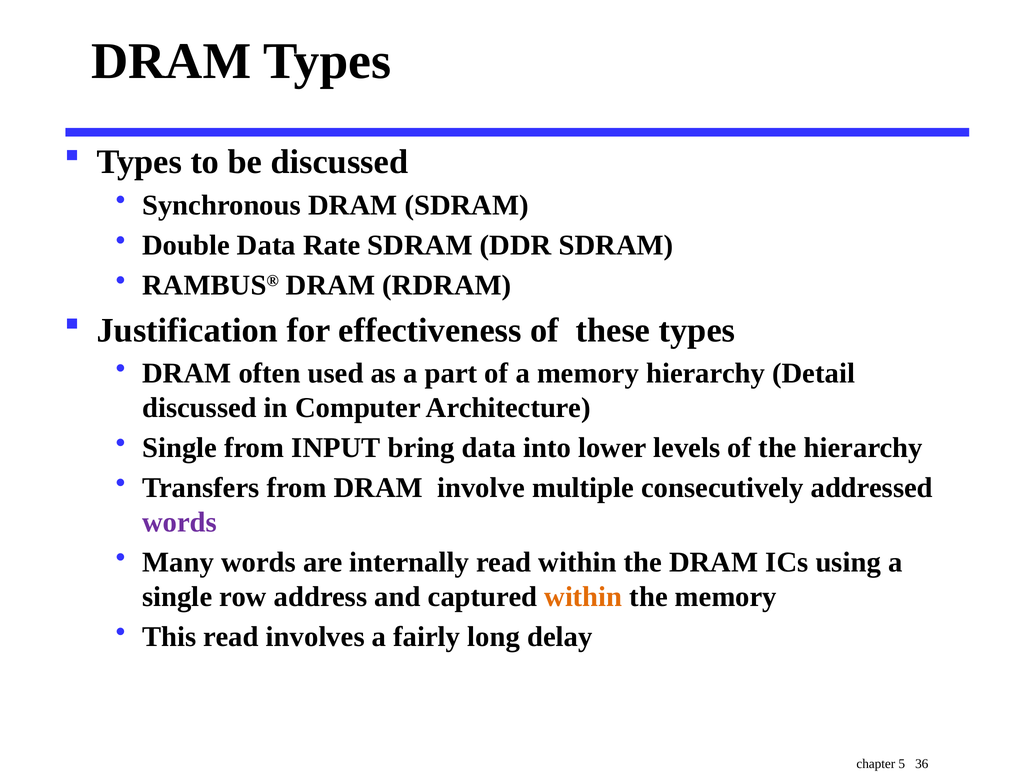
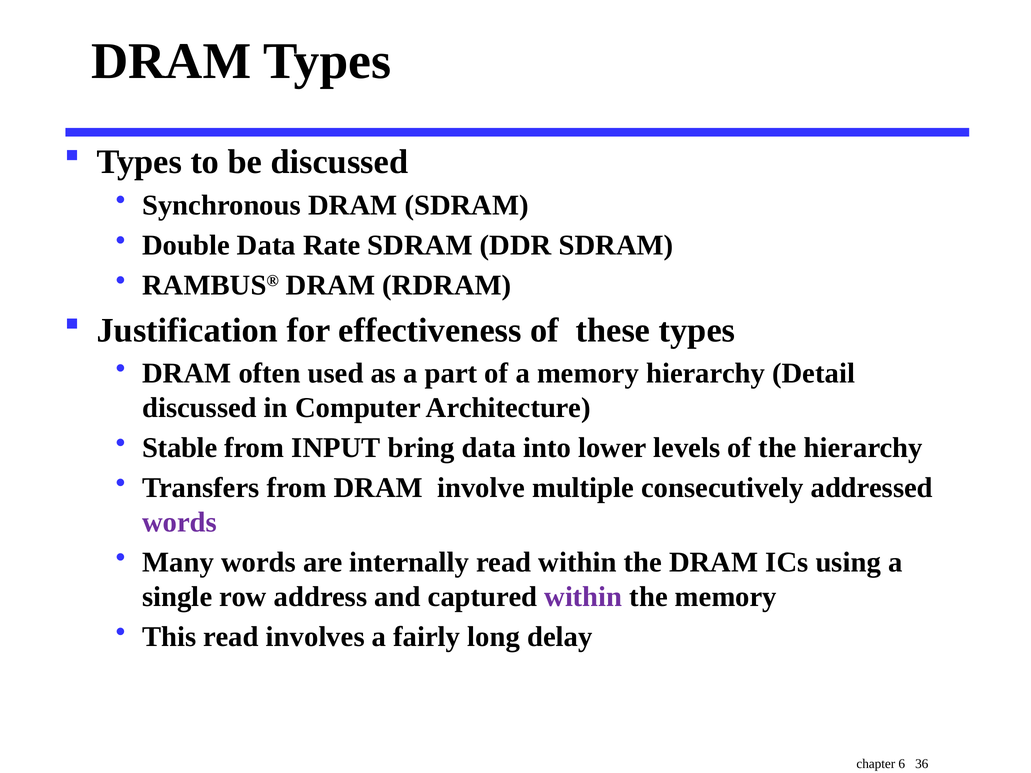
Single: Single -> Stable (180, 448)
within colour: orange -> purple (583, 597)
5: 5 -> 6 (902, 764)
